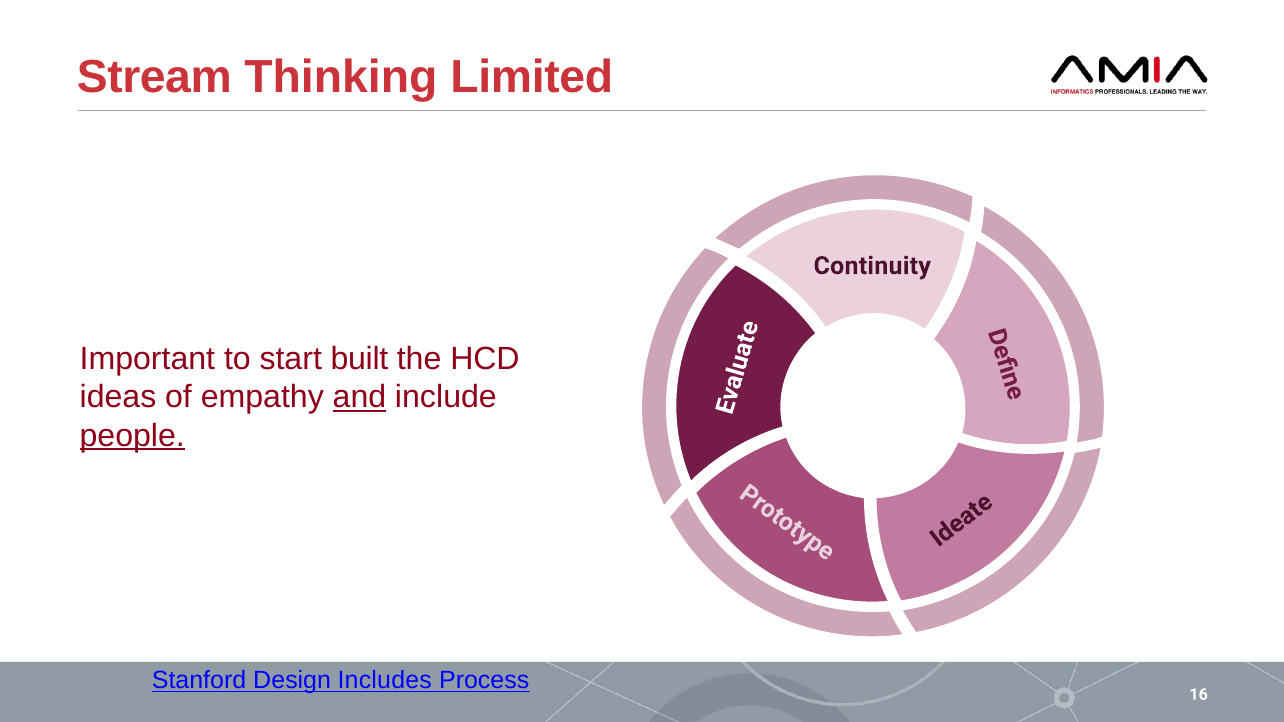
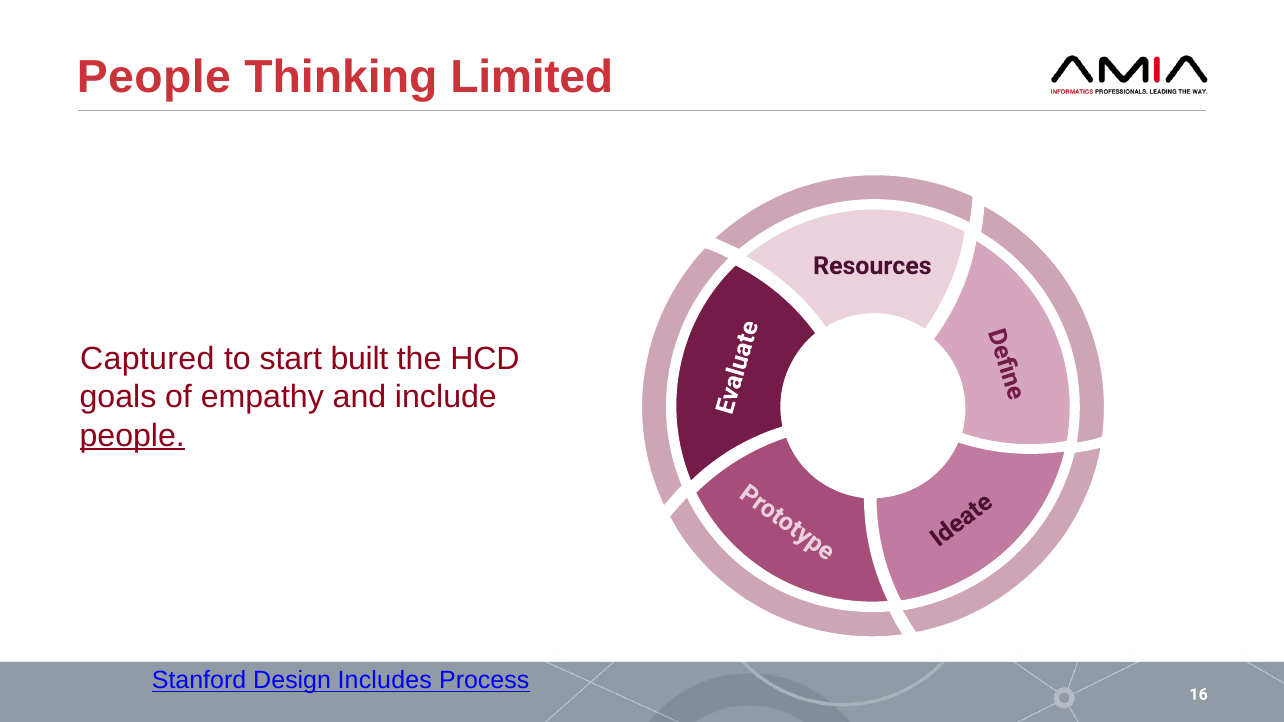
Stream: Stream -> People (154, 77)
Continuity: Continuity -> Resources (872, 266)
Important: Important -> Captured (147, 359)
ideas: ideas -> goals (118, 397)
and underline: present -> none (359, 397)
